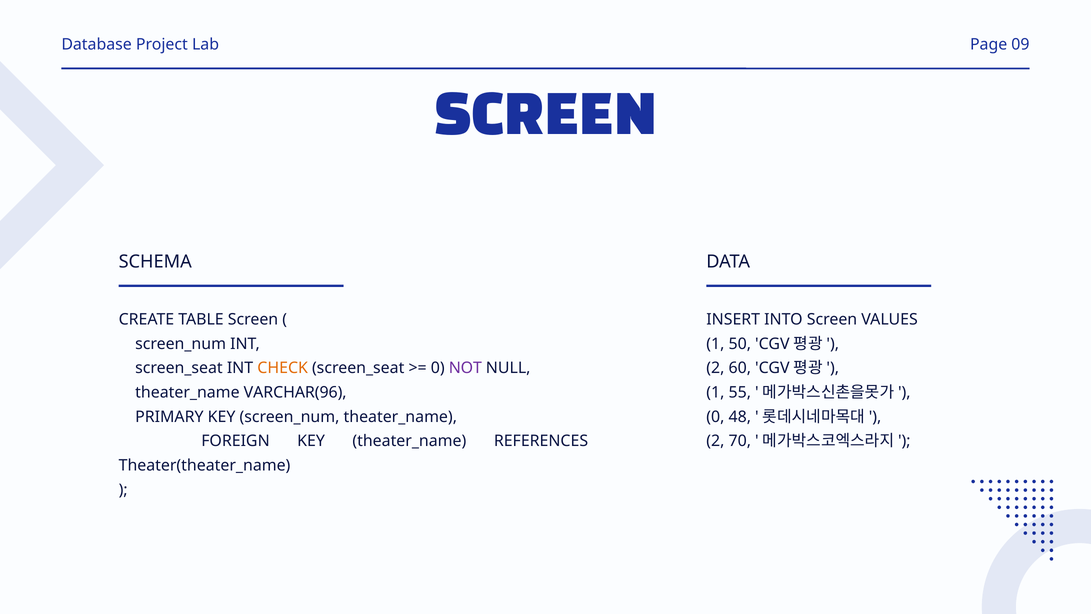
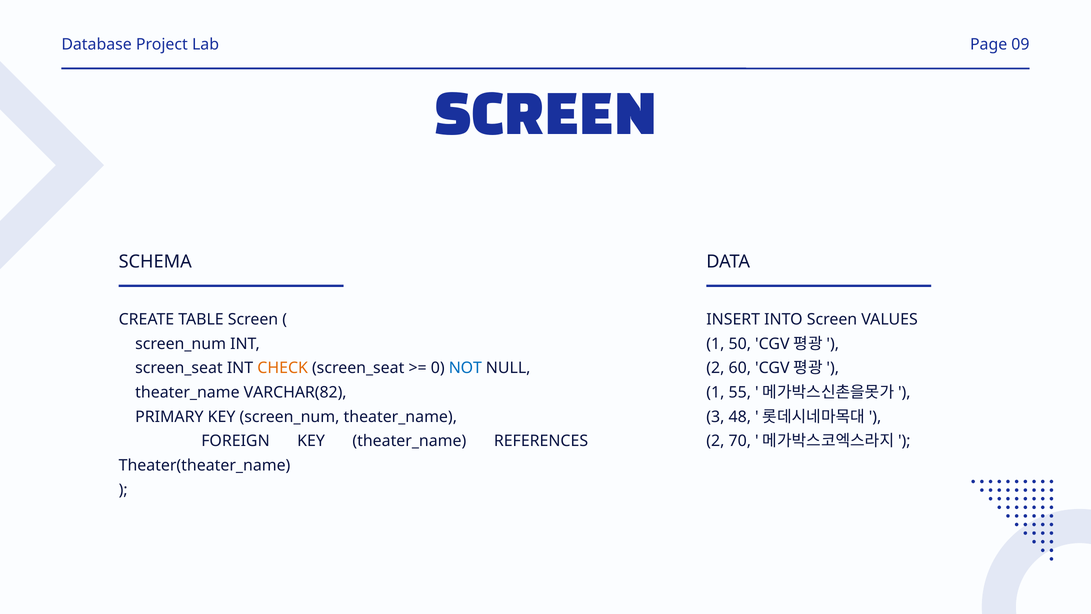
NOT colour: purple -> blue (465, 368)
VARCHAR(96: VARCHAR(96 -> VARCHAR(82 (295, 392)
0: 0 -> 3 (715, 417)
